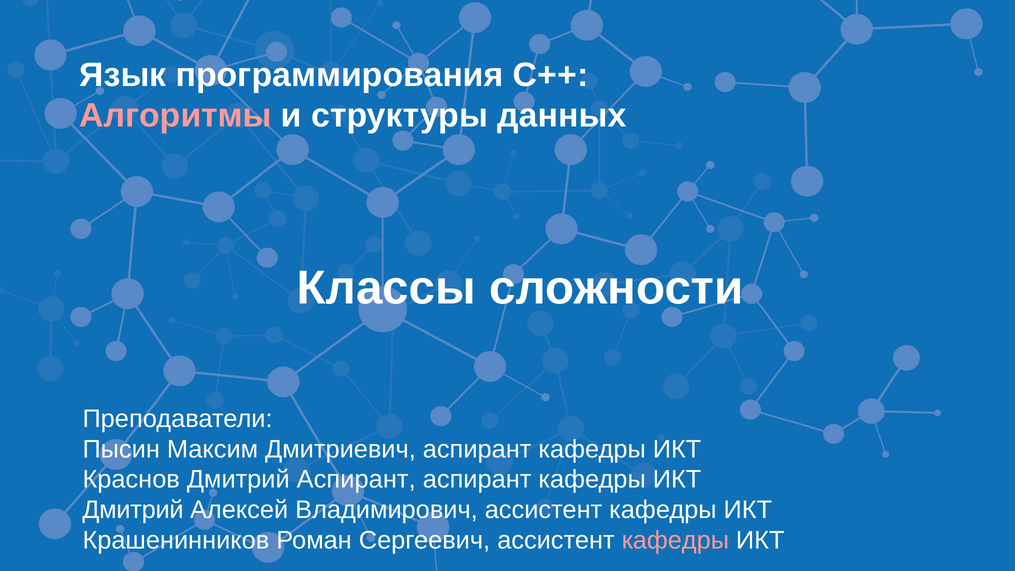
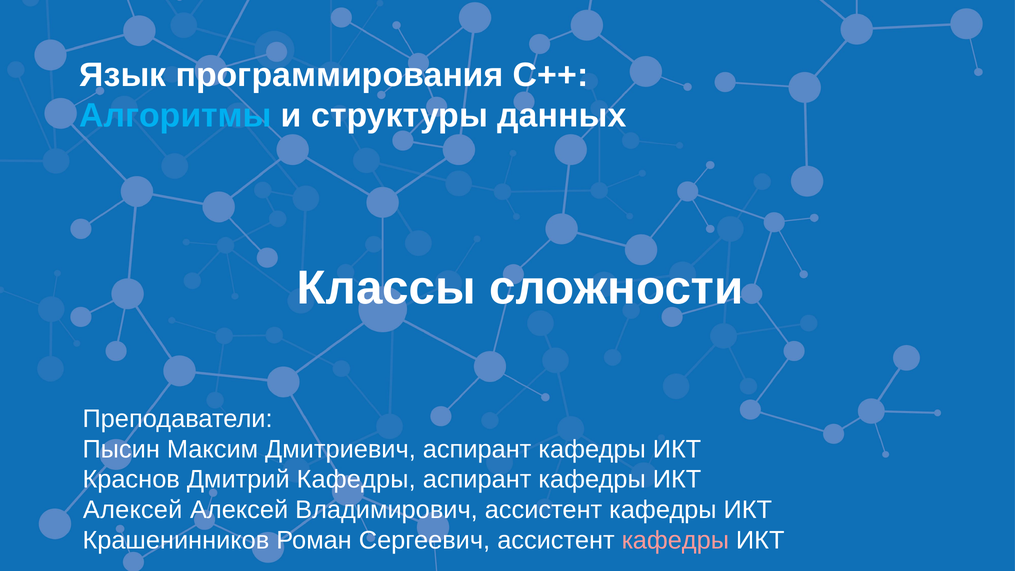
Алгоритмы colour: pink -> light blue (176, 116)
Дмитрий Аспирант: Аспирант -> Кафедры (356, 480)
Дмитрий: Дмитрий -> Алексей (133, 510)
